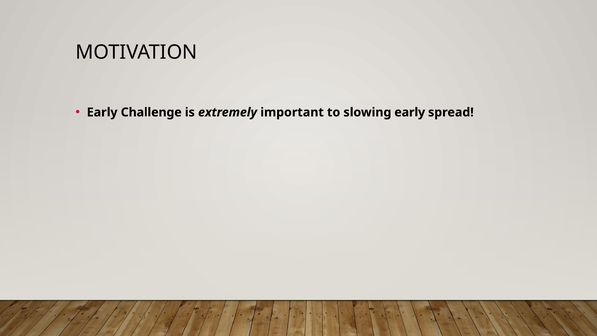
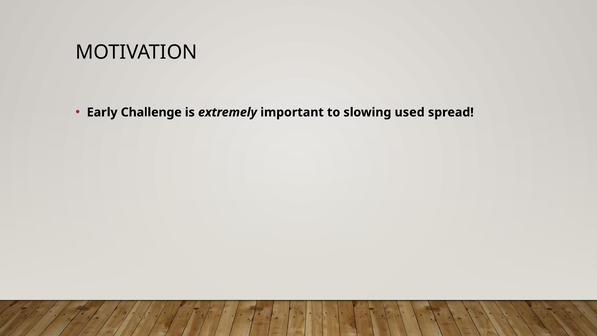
slowing early: early -> used (410, 112)
